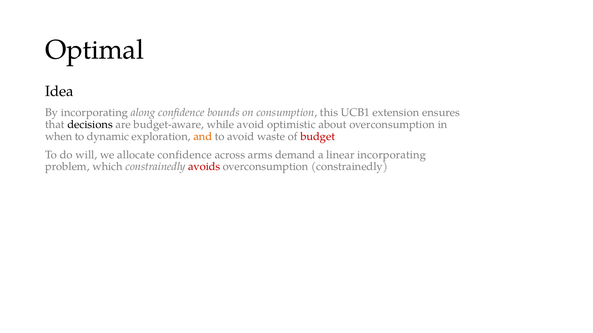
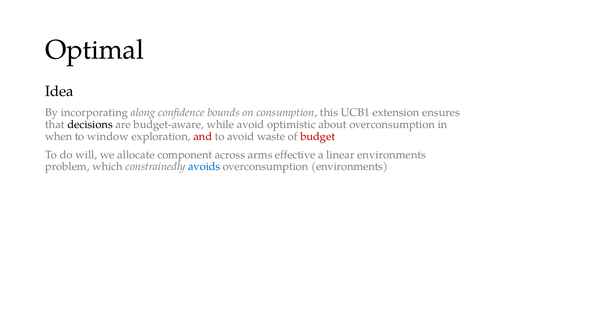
dynamic: dynamic -> window (108, 137)
and colour: orange -> red (203, 137)
allocate confidence: confidence -> component (185, 155)
demand: demand -> effective (295, 155)
linear incorporating: incorporating -> environments (392, 155)
avoids colour: red -> blue (204, 167)
overconsumption constrainedly: constrainedly -> environments (350, 167)
